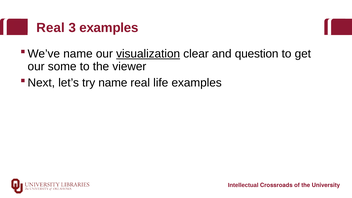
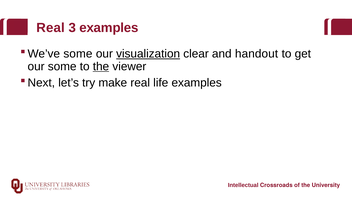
name: name -> some (78, 54)
question: question -> handout (257, 54)
the underline: none -> present (101, 66)
try name: name -> make (113, 83)
